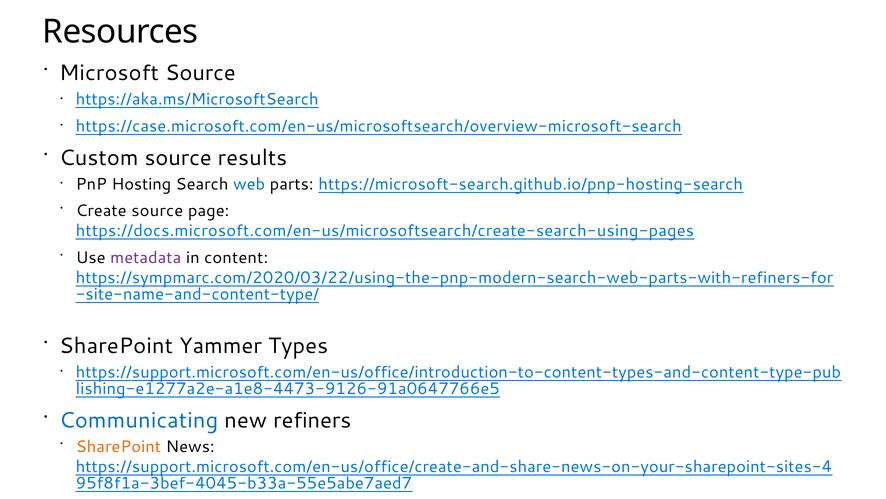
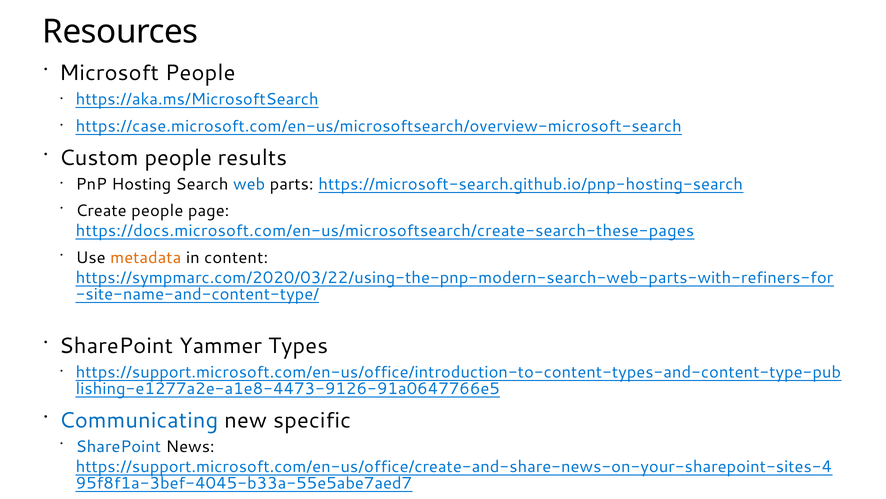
Microsoft Source: Source -> People (200, 73)
Custom source: source -> people (178, 158)
Create source: source -> people (157, 211)
https://docs.microsoft.com/en-us/microsoftsearch/create-search-using-pages: https://docs.microsoft.com/en-us/microsoftsearch/create-search-using-pages -> https://docs.microsoft.com/en-us/microsoftsearch/create-search-these-pages (385, 231)
metadata colour: purple -> orange (146, 257)
refiners: refiners -> specific (312, 420)
SharePoint colour: orange -> blue (118, 446)
